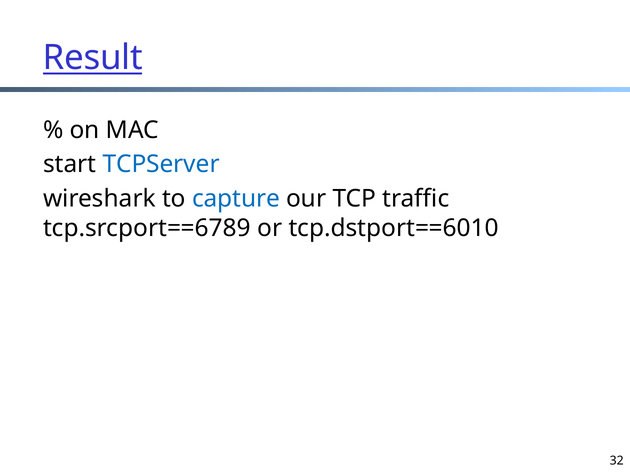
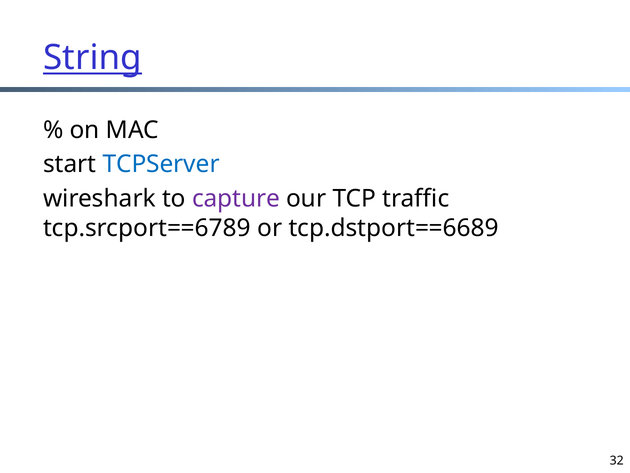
Result: Result -> String (93, 58)
capture colour: blue -> purple (236, 198)
tcp.dstport==6010: tcp.dstport==6010 -> tcp.dstport==6689 (394, 228)
